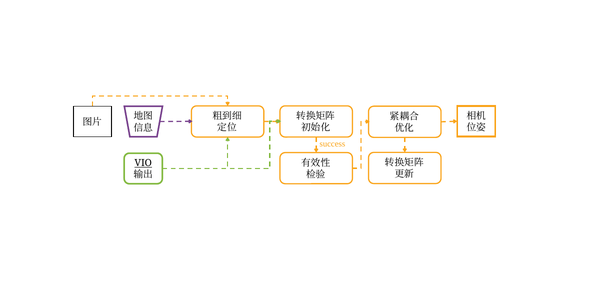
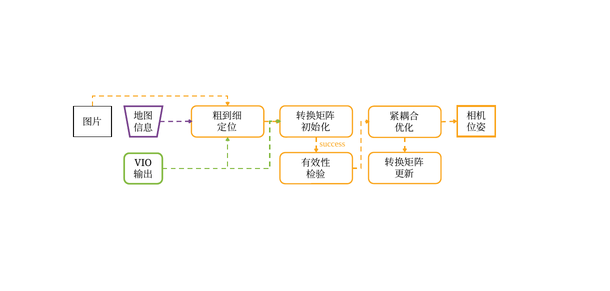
VIO underline: present -> none (143, 163)
